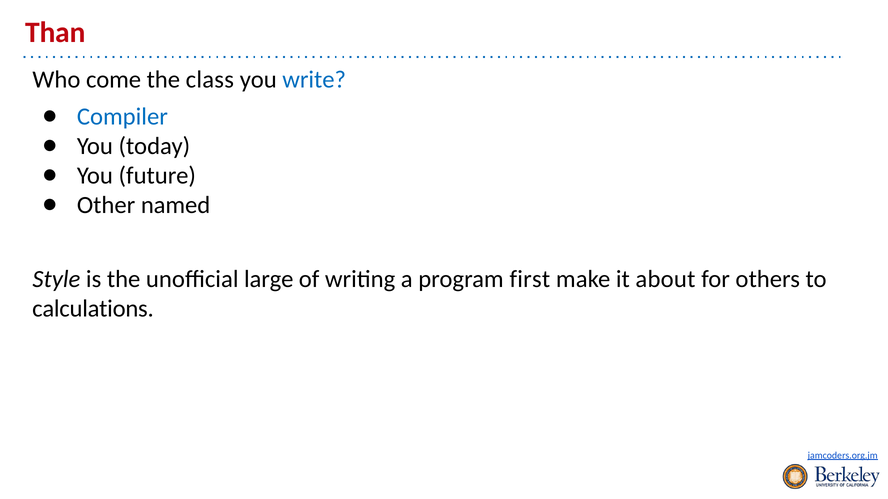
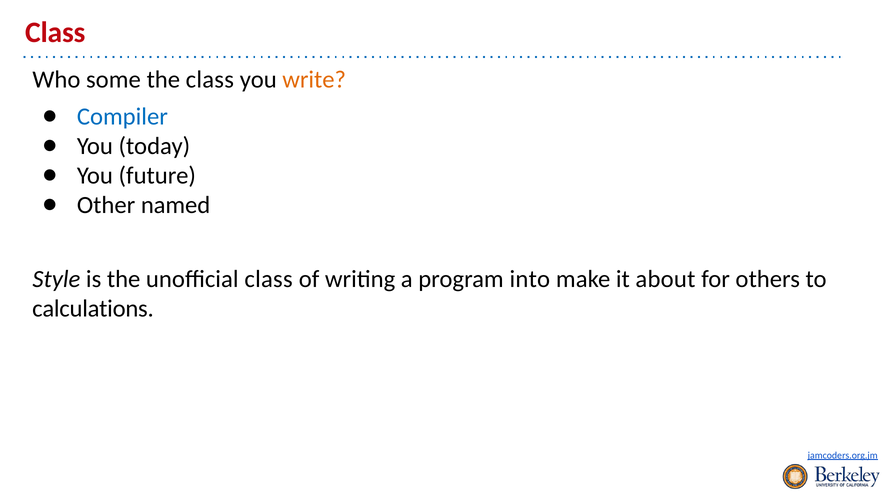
Than: Than -> Class (55, 32)
come: come -> some (113, 79)
write colour: blue -> orange (314, 79)
unofficial large: large -> class (269, 279)
first: first -> into (530, 279)
